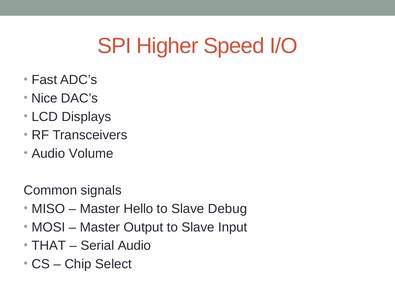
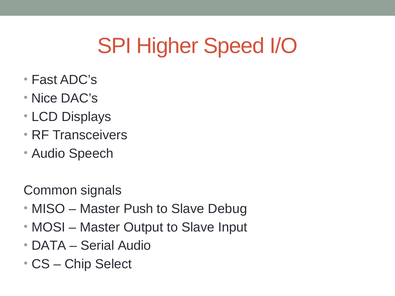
Volume: Volume -> Speech (91, 154)
Hello: Hello -> Push (138, 209)
THAT: THAT -> DATA (49, 246)
